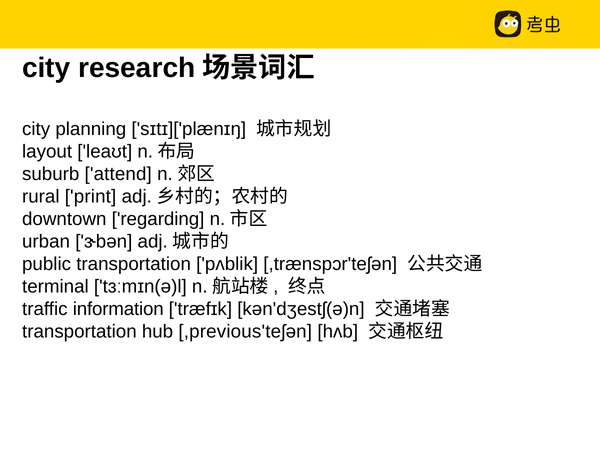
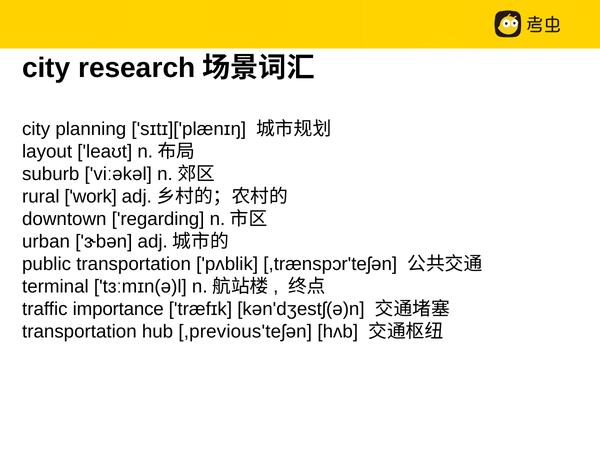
attend: attend -> viːəkəl (118, 174)
print: print -> work (91, 196)
information: information -> importance (118, 309)
